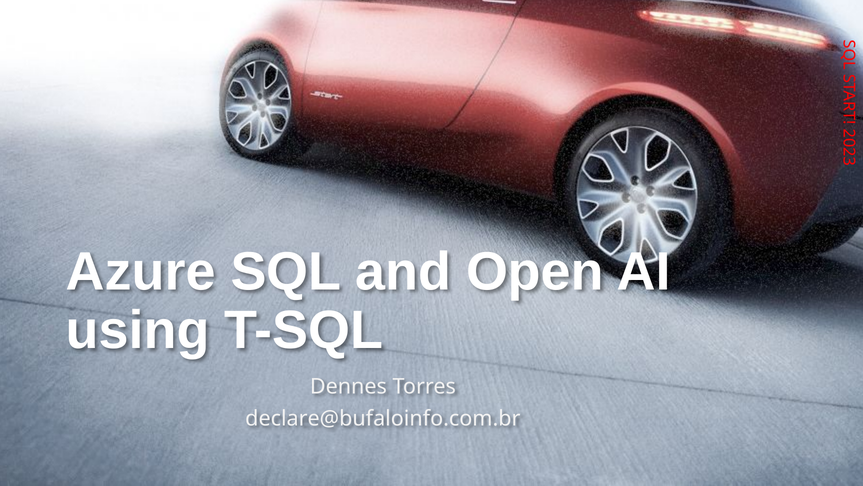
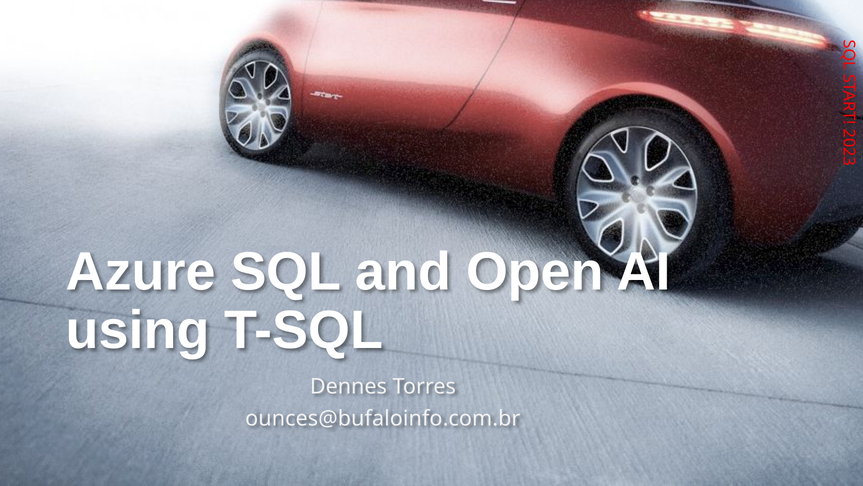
declare@bufaloinfo.com.br: declare@bufaloinfo.com.br -> ounces@bufaloinfo.com.br (383, 418)
